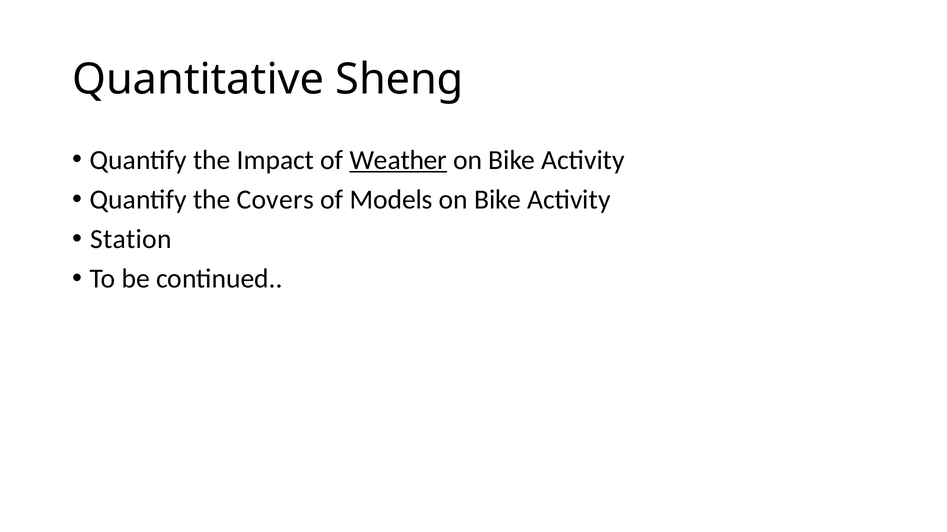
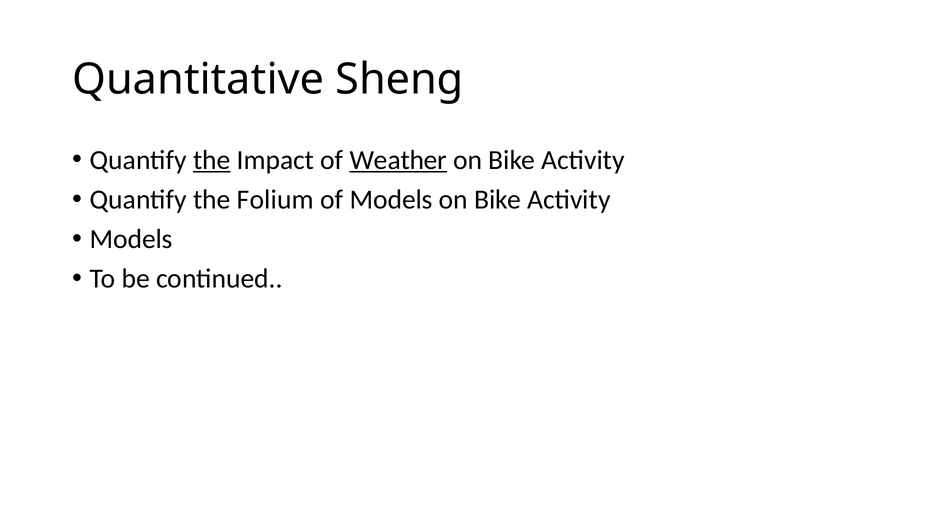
the underline: none -> present (212, 160)
Covers: Covers -> Folium (275, 200)
Station: Station -> Models (131, 240)
